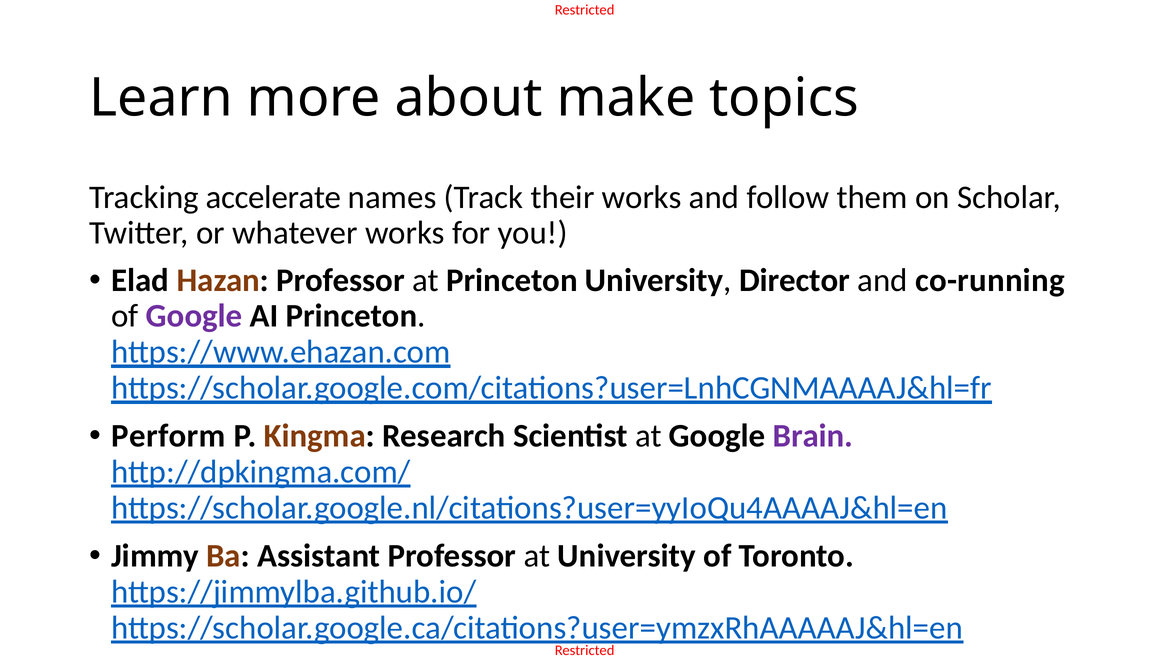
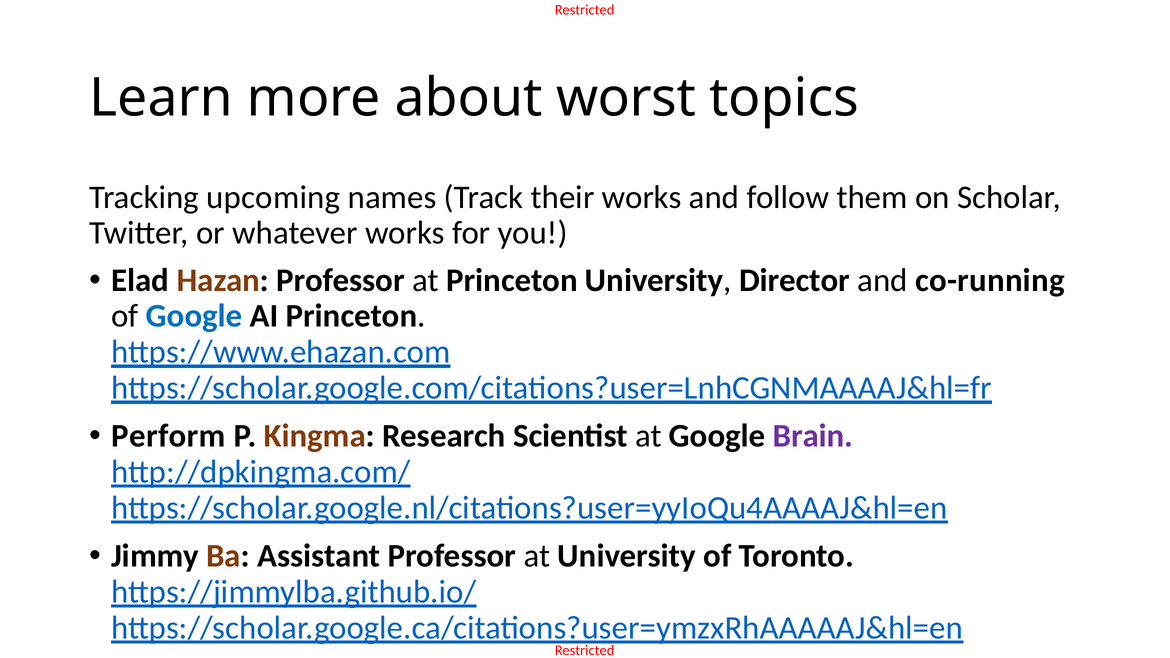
make: make -> worst (626, 98)
accelerate: accelerate -> upcoming (273, 197)
Google colour: purple -> blue (194, 316)
